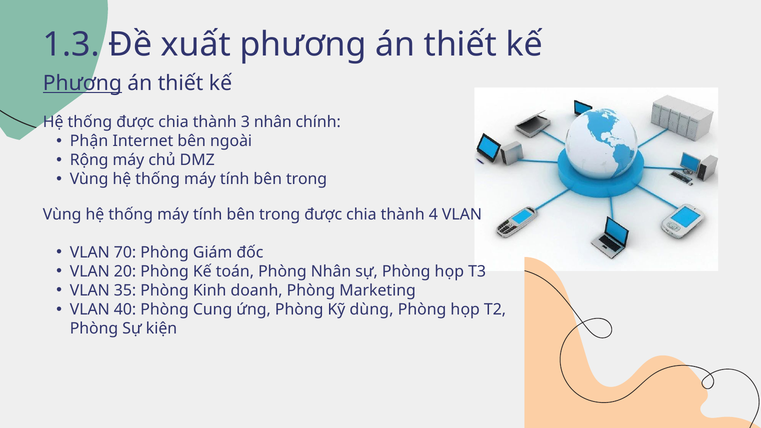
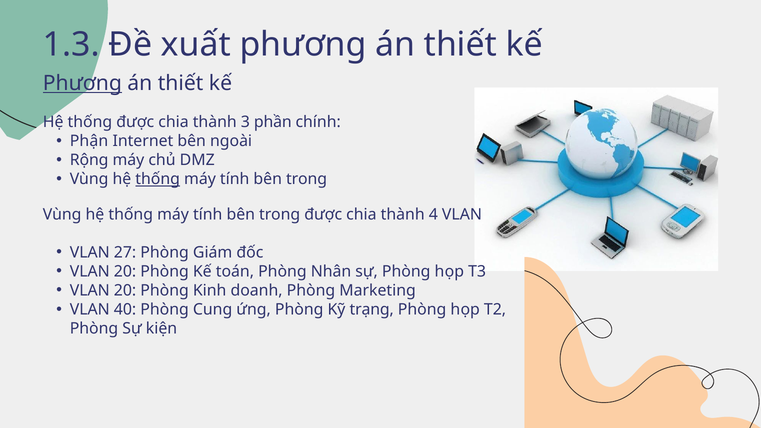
3 nhân: nhân -> phần (273, 122)
thống underline: none -> present (158, 179)
70: 70 -> 27 (125, 253)
35: 35 -> 20 (125, 291)
dùng: dùng -> trạng (372, 310)
